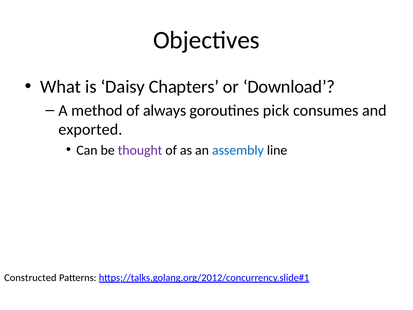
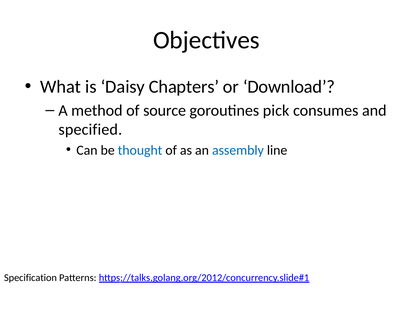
always: always -> source (165, 110)
exported: exported -> specified (90, 130)
thought colour: purple -> blue (140, 150)
Constructed: Constructed -> Specification (30, 278)
